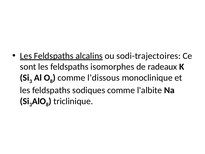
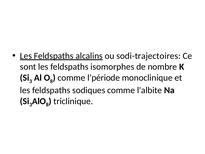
radeaux: radeaux -> nombre (162, 67)
l’dissous: l’dissous -> l’période (104, 78)
